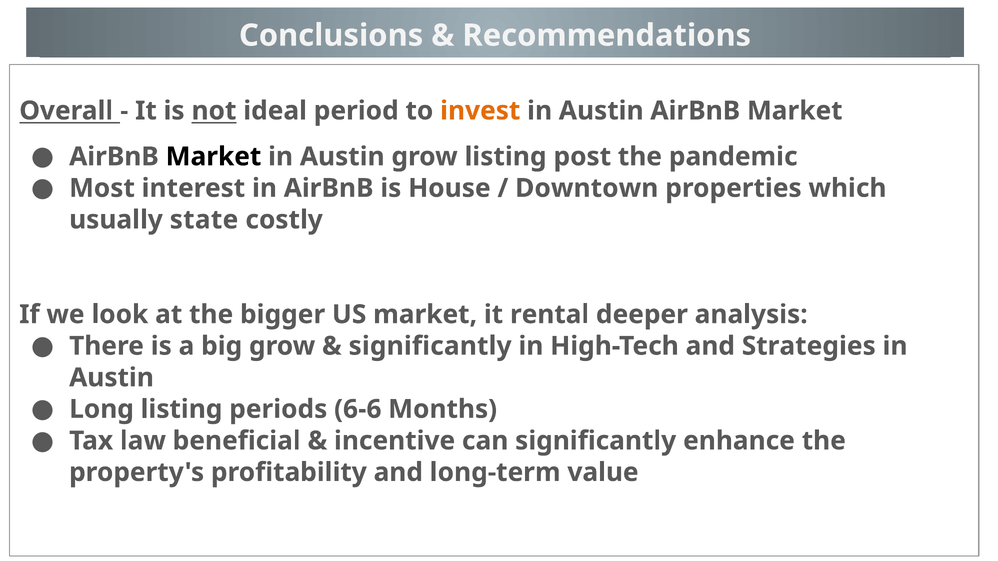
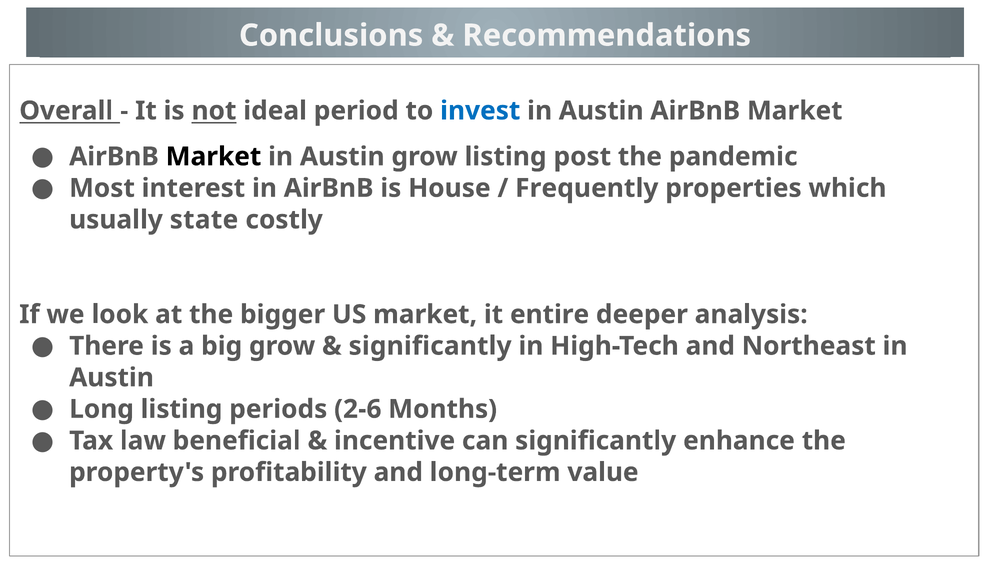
invest colour: orange -> blue (480, 111)
Downtown: Downtown -> Frequently (587, 188)
rental: rental -> entire (550, 315)
Strategies: Strategies -> Northeast (809, 346)
6-6: 6-6 -> 2-6 (358, 409)
